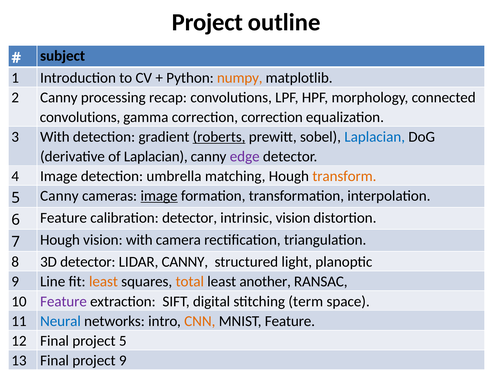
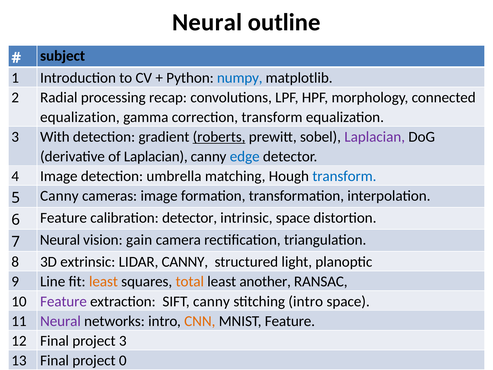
Project: Project -> Neural (207, 22)
numpy colour: orange -> blue (240, 78)
2 Canny: Canny -> Radial (59, 98)
convolutions: convolutions -> equalization (80, 117)
correction correction: correction -> transform (272, 117)
Laplacian colour: blue -> purple (375, 137)
edge colour: purple -> blue (245, 156)
transform colour: orange -> blue (344, 176)
image underline: present -> none (159, 196)
intrinsic vision: vision -> space (293, 218)
7 Hough: Hough -> Neural (60, 240)
vision with: with -> gain (139, 240)
3D detector: detector -> extrinsic (88, 262)
SIFT digital: digital -> canny (211, 301)
stitching term: term -> intro (306, 301)
Neural colour: blue -> purple (60, 321)
project 5: 5 -> 3 (123, 341)
project 9: 9 -> 0 (123, 360)
